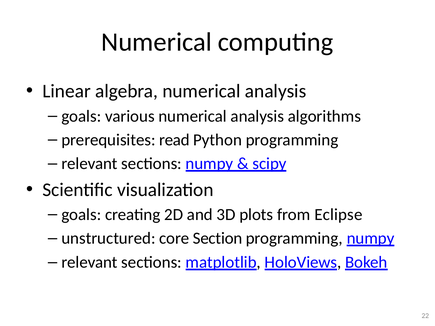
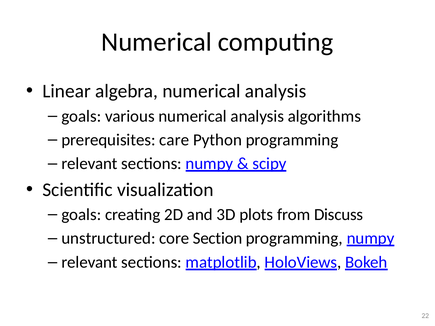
read: read -> care (174, 140)
Eclipse: Eclipse -> Discuss (339, 215)
